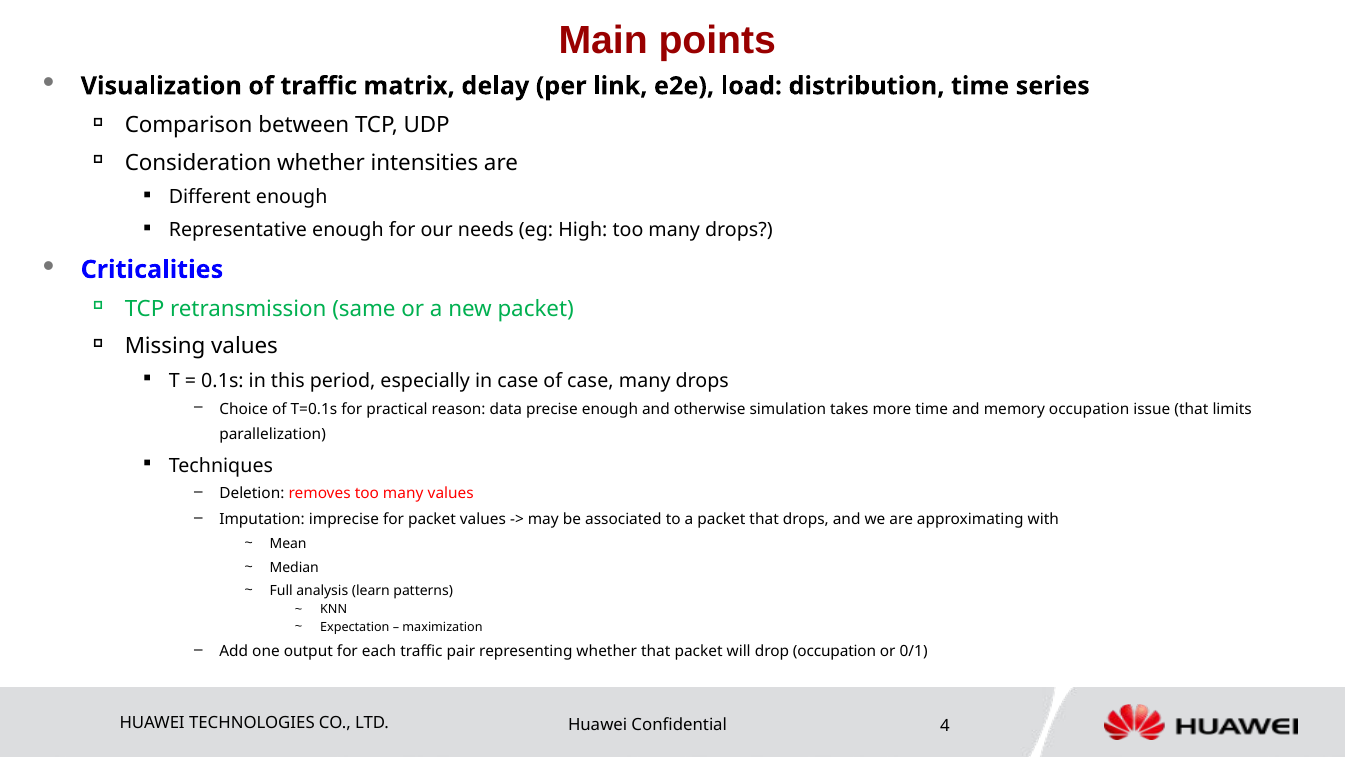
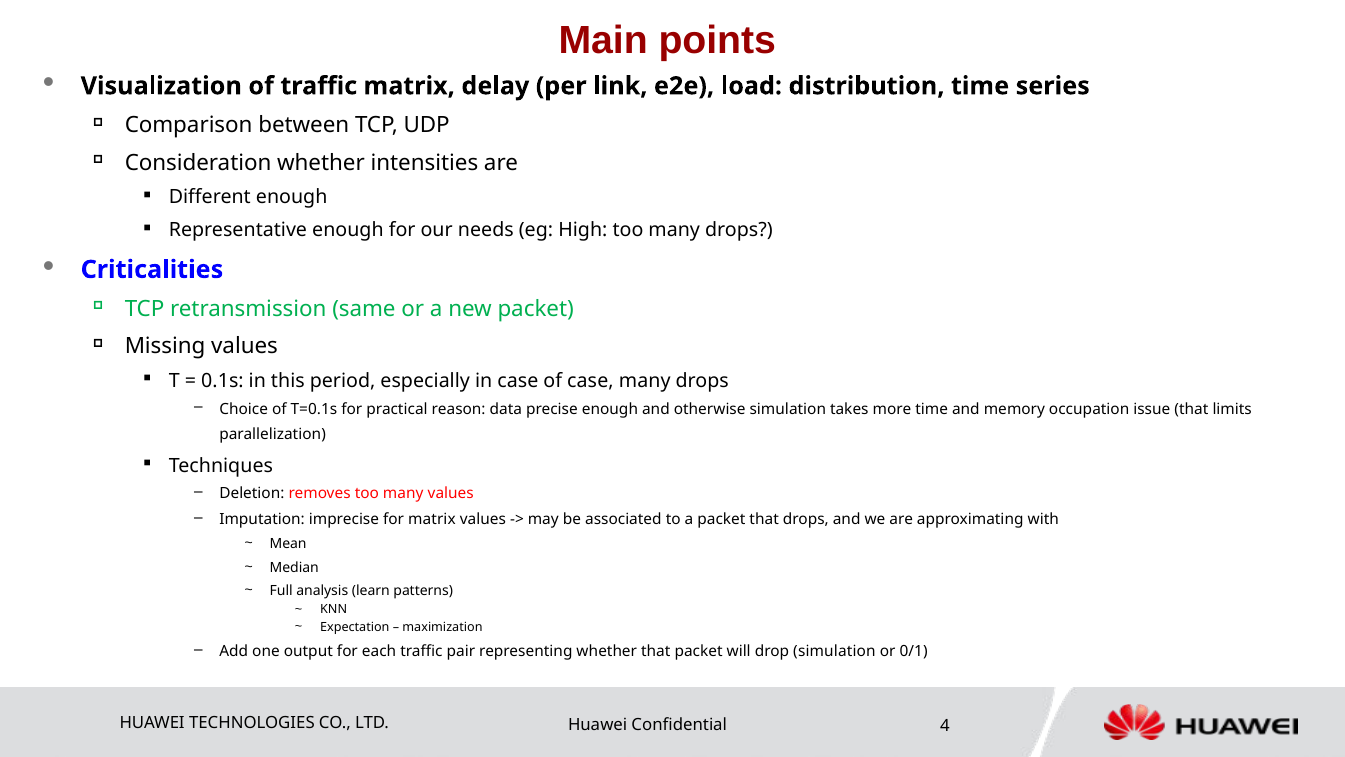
for packet: packet -> matrix (432, 519)
drop occupation: occupation -> simulation (834, 651)
